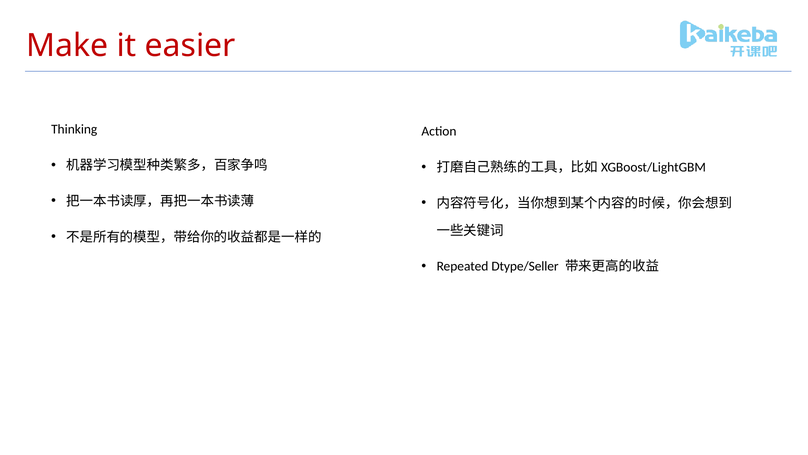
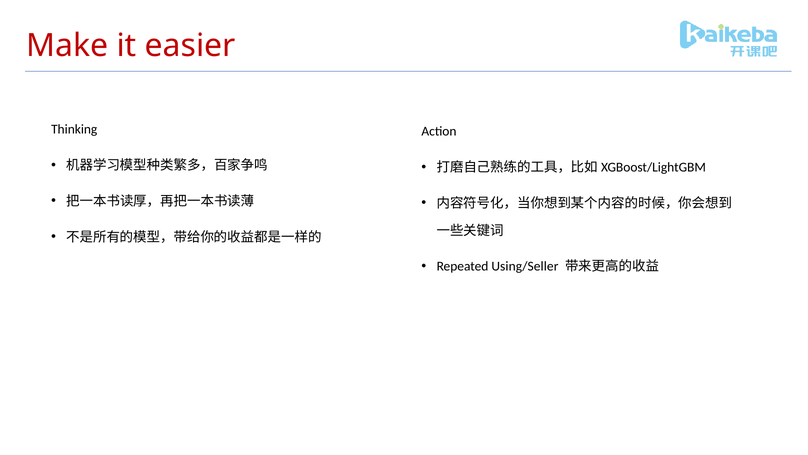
Dtype/Seller: Dtype/Seller -> Using/Seller (525, 266)
